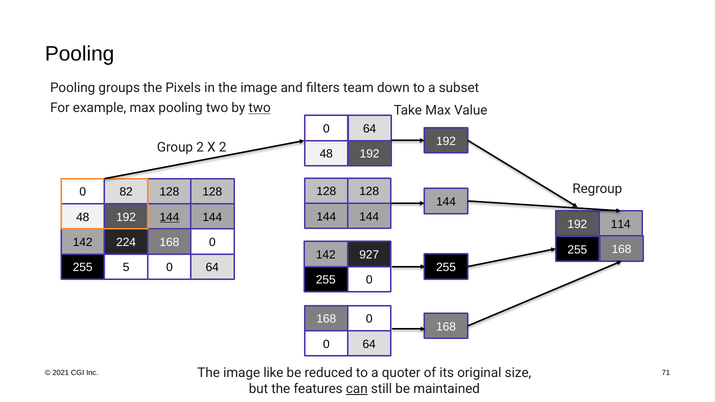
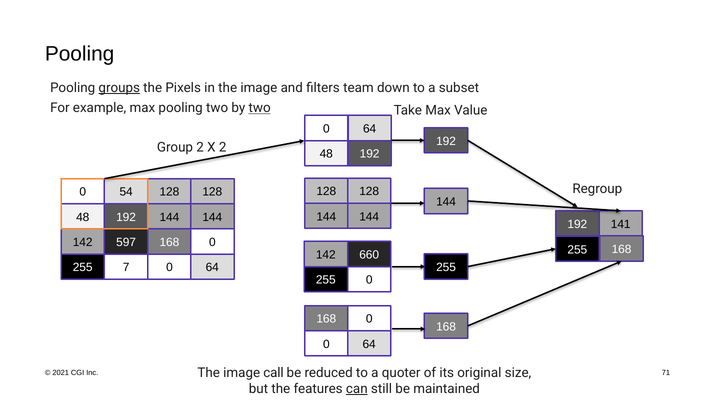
groups underline: none -> present (119, 88)
82: 82 -> 54 (126, 192)
144 underline: present -> none (169, 217)
114: 114 -> 141 (621, 224)
224: 224 -> 597 (126, 242)
927: 927 -> 660 (369, 255)
5: 5 -> 7 (126, 268)
like: like -> call (273, 373)
